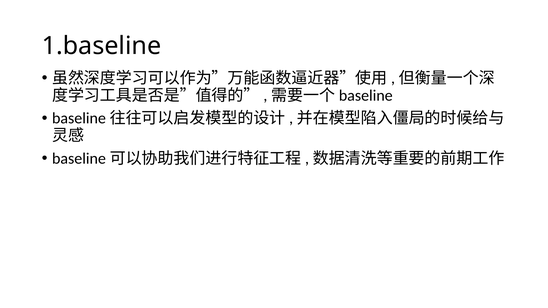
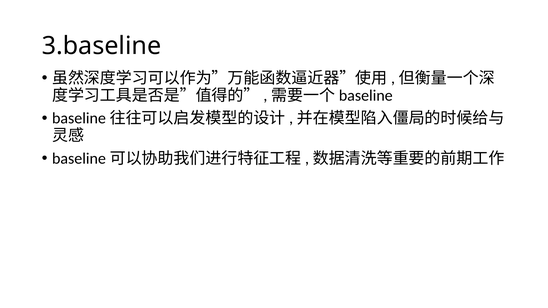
1.baseline: 1.baseline -> 3.baseline (101, 46)
